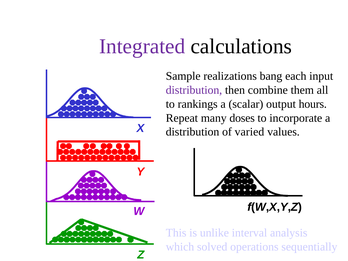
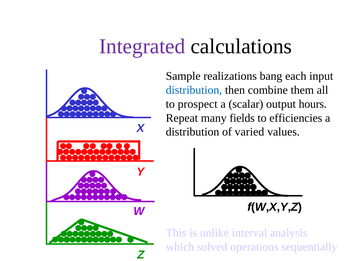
distribution colour: purple -> blue (194, 90)
rankings: rankings -> prospect (198, 104)
doses: doses -> fields (242, 118)
incorporate: incorporate -> efficiencies (296, 118)
